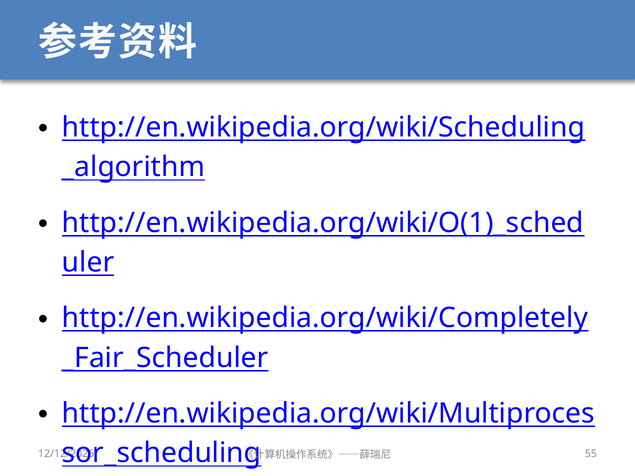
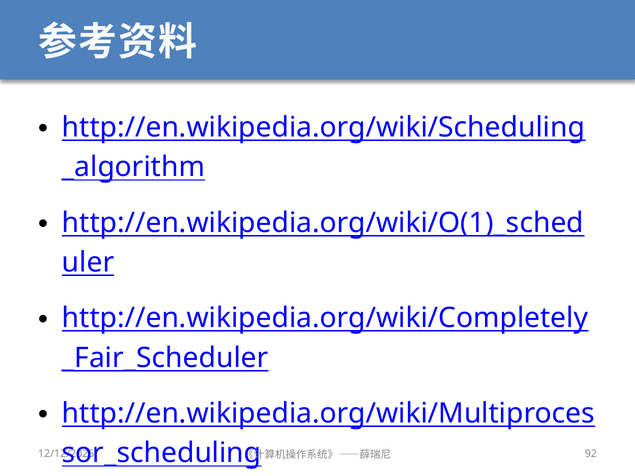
55: 55 -> 92 (591, 454)
